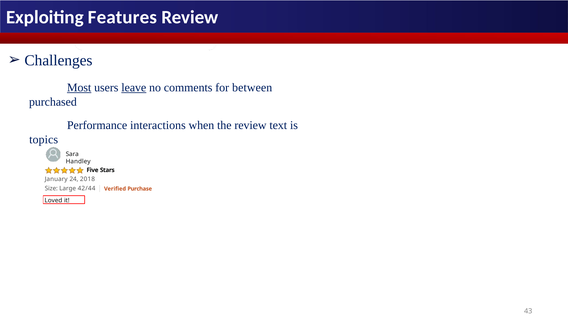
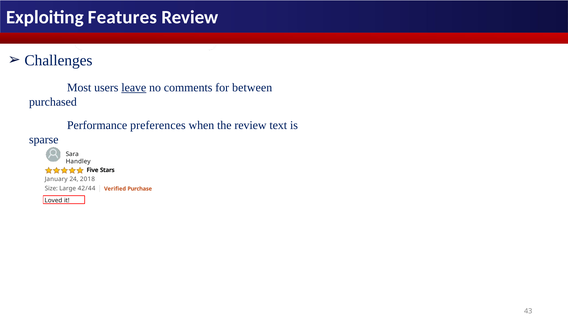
Most underline: present -> none (79, 88)
interactions: interactions -> preferences (158, 126)
topics: topics -> sparse (44, 140)
